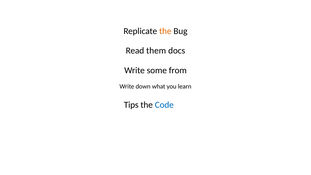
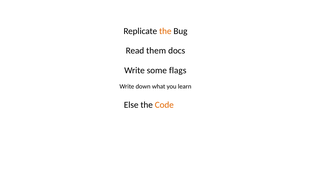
from: from -> flags (178, 70)
Tips: Tips -> Else (131, 105)
Code colour: blue -> orange (164, 105)
